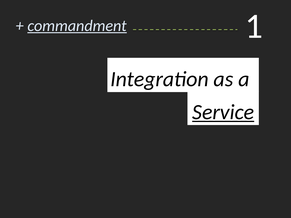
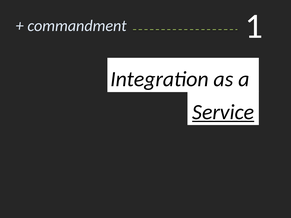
commandment underline: present -> none (77, 26)
